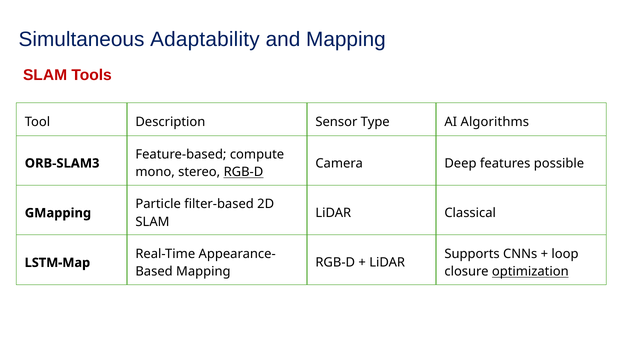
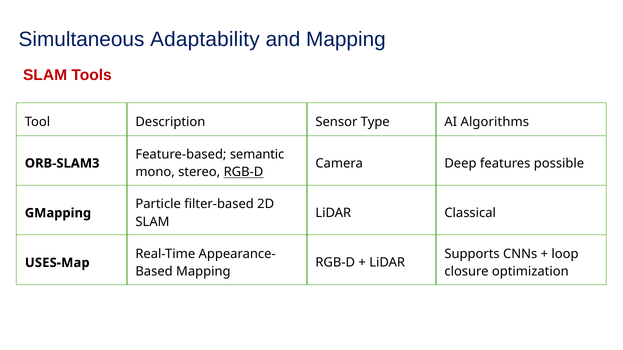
compute: compute -> semantic (257, 155)
LSTM-Map: LSTM-Map -> USES-Map (57, 263)
optimization underline: present -> none (530, 272)
